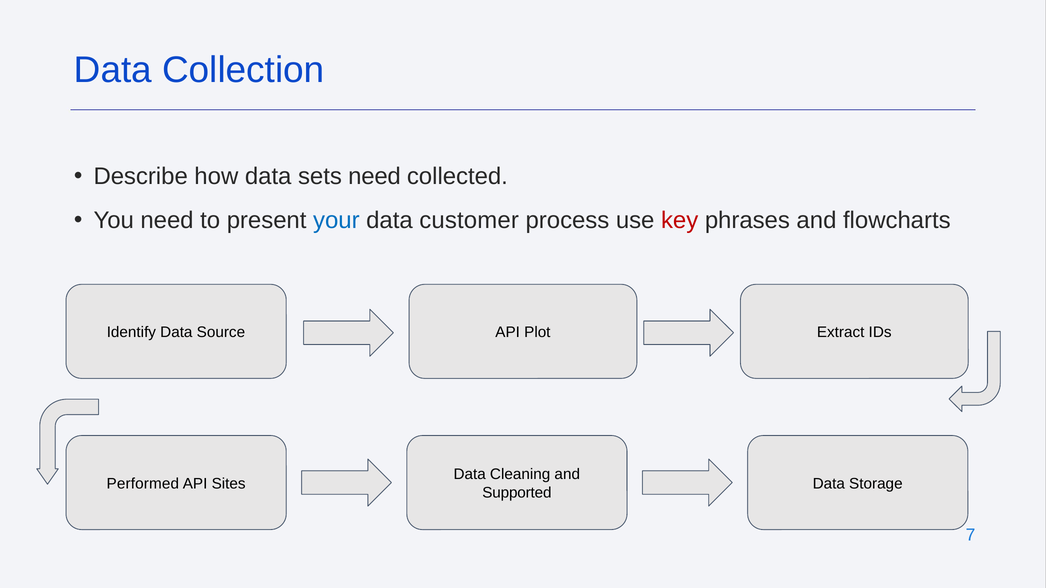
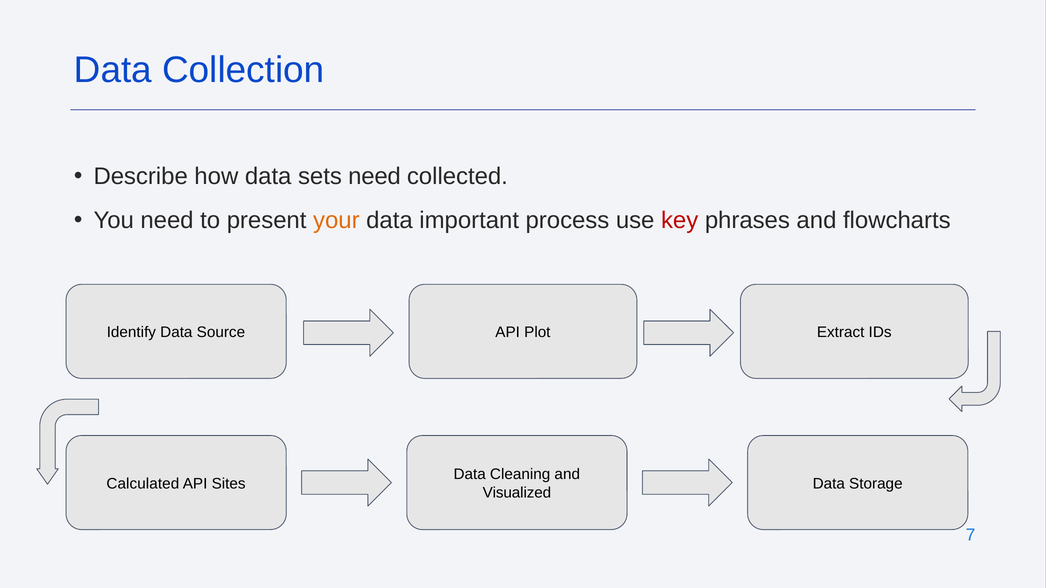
your colour: blue -> orange (336, 221)
customer: customer -> important (469, 221)
Performed: Performed -> Calculated (143, 484)
Supported: Supported -> Visualized (517, 493)
